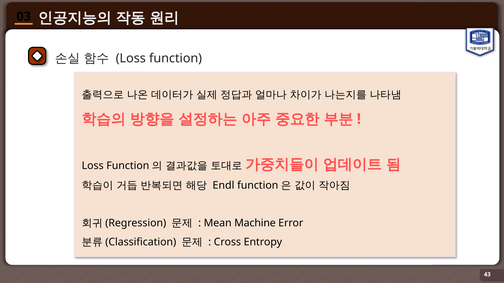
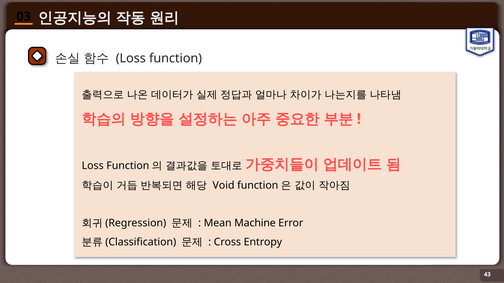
Endl: Endl -> Void (224, 186)
